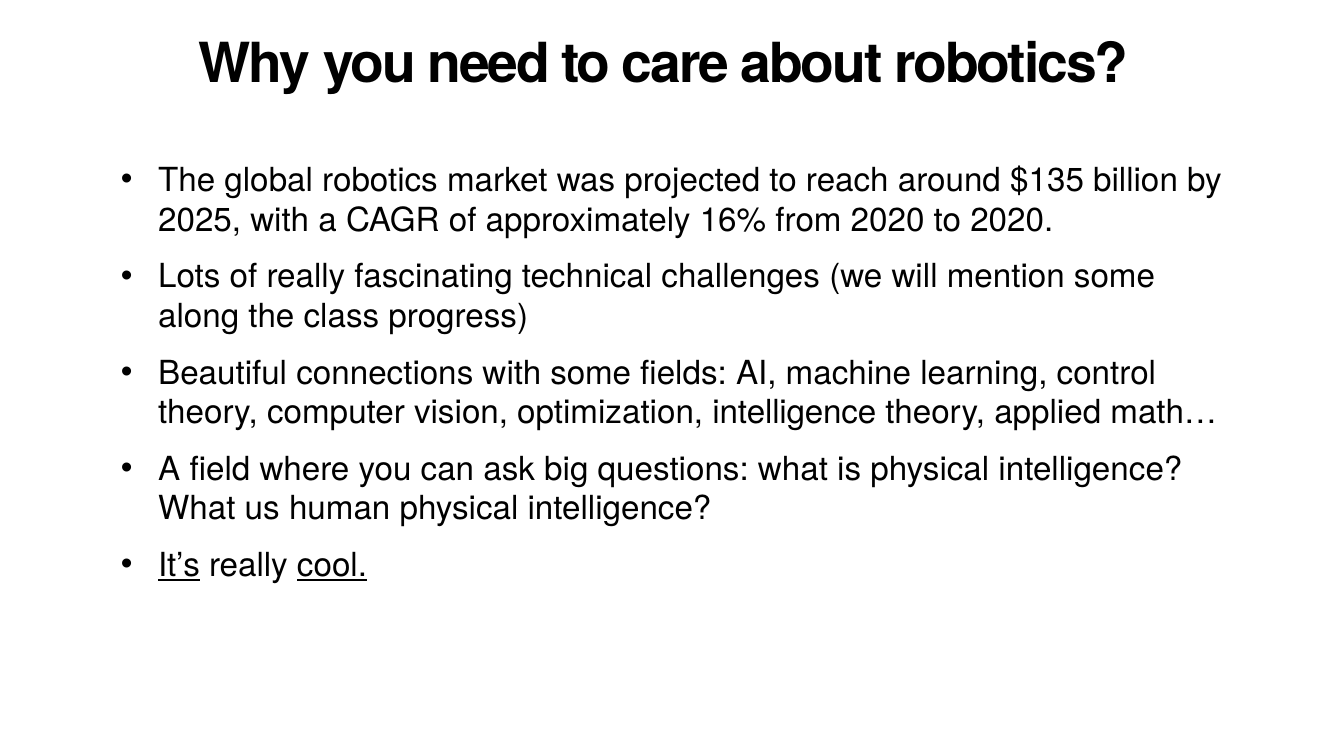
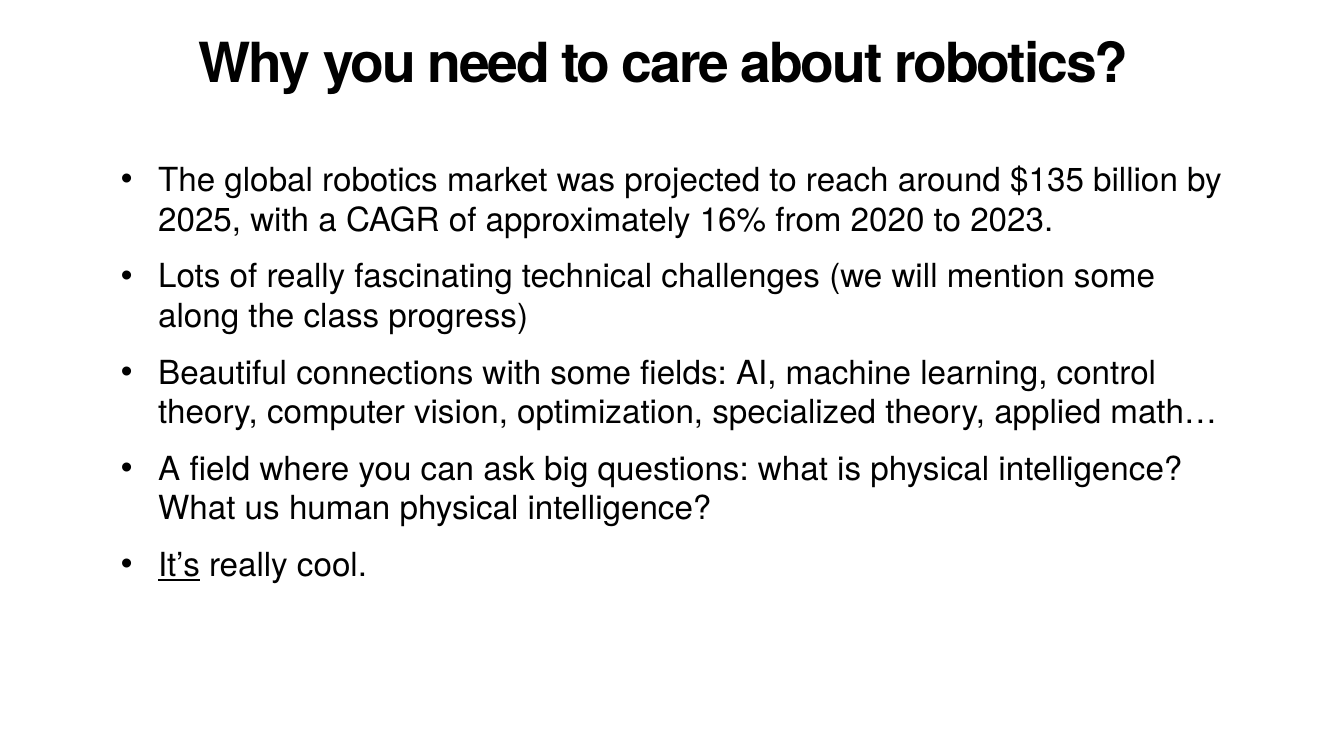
to 2020: 2020 -> 2023 (1012, 221)
optimization intelligence: intelligence -> specialized (794, 413)
cool underline: present -> none (332, 566)
